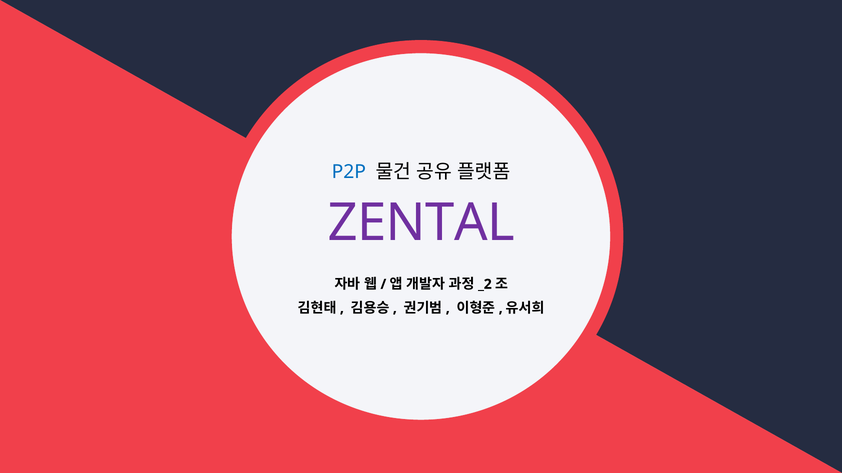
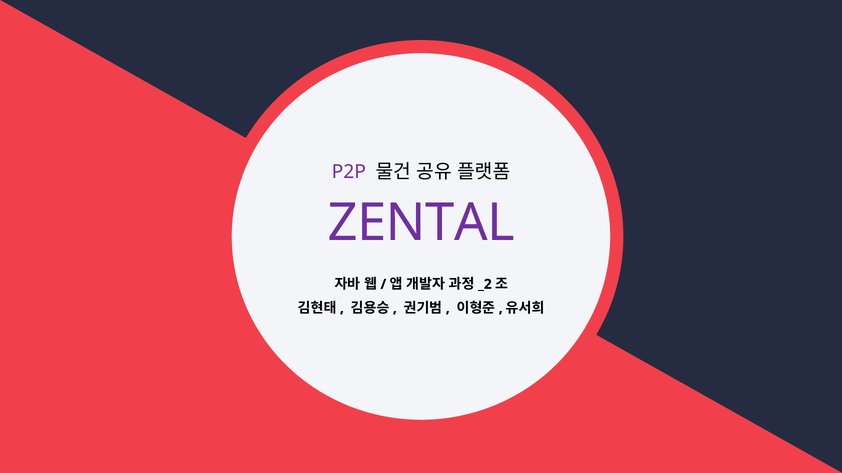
P2P colour: blue -> purple (349, 172)
